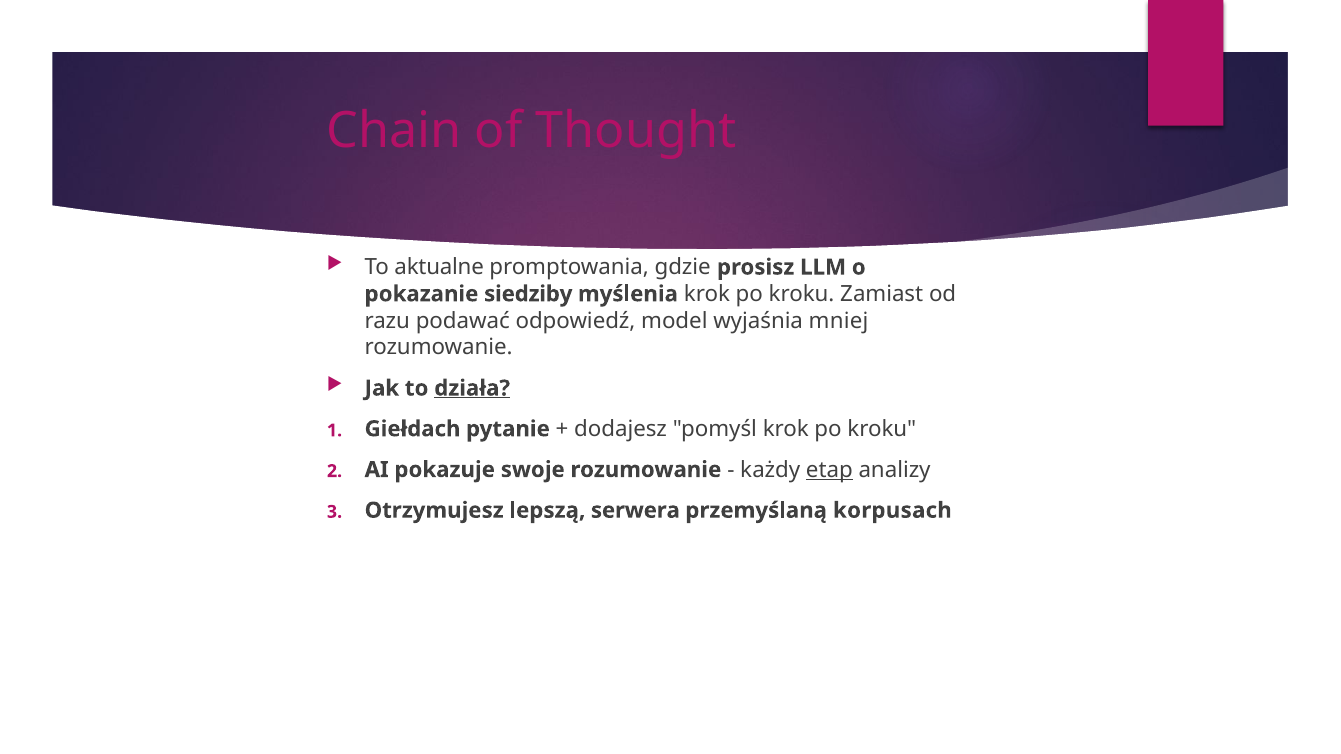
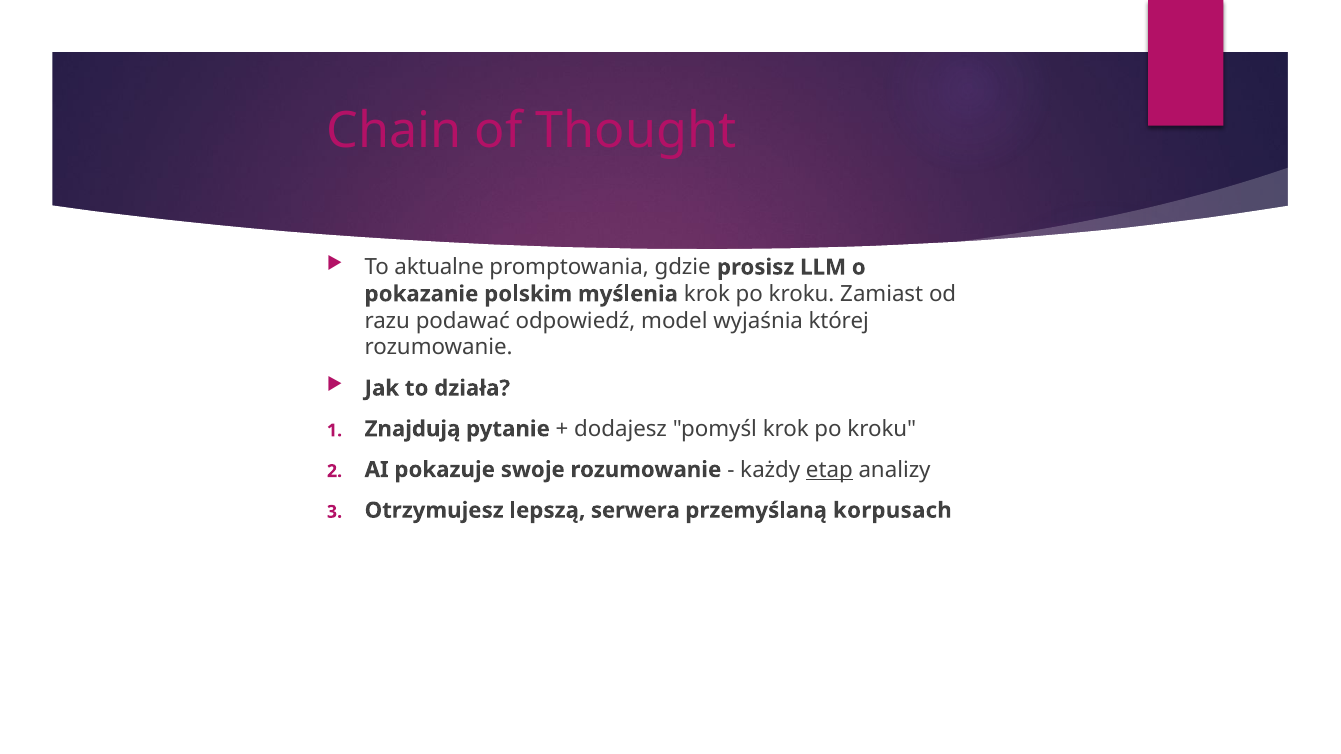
siedziby: siedziby -> polskim (528, 294)
mniej: mniej -> której (839, 321)
działa underline: present -> none (472, 388)
Giełdach: Giełdach -> Znajdują (412, 429)
